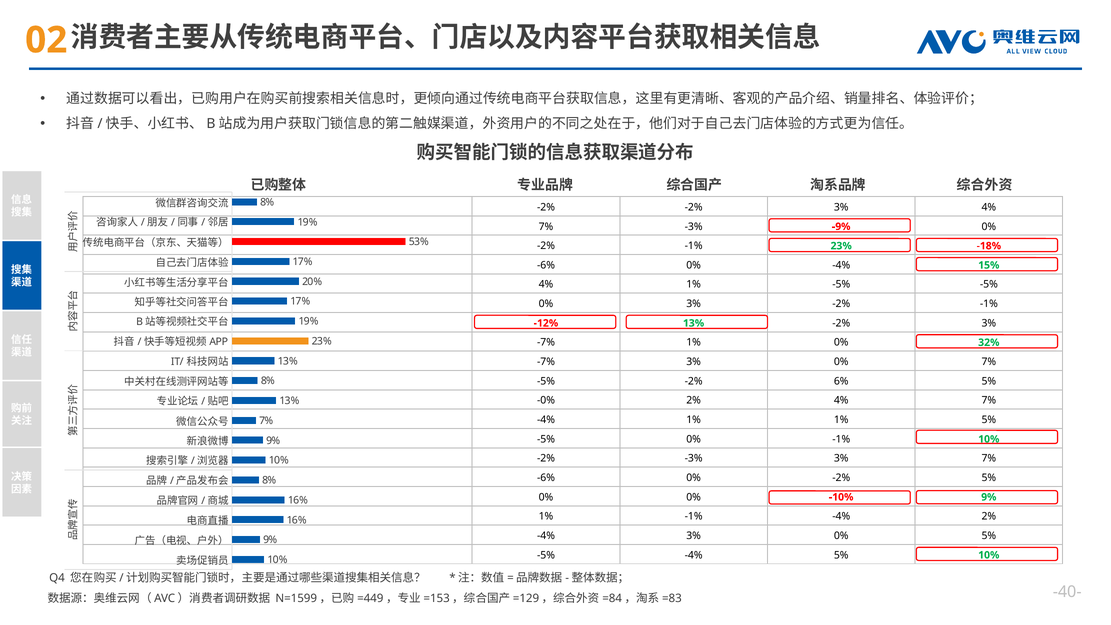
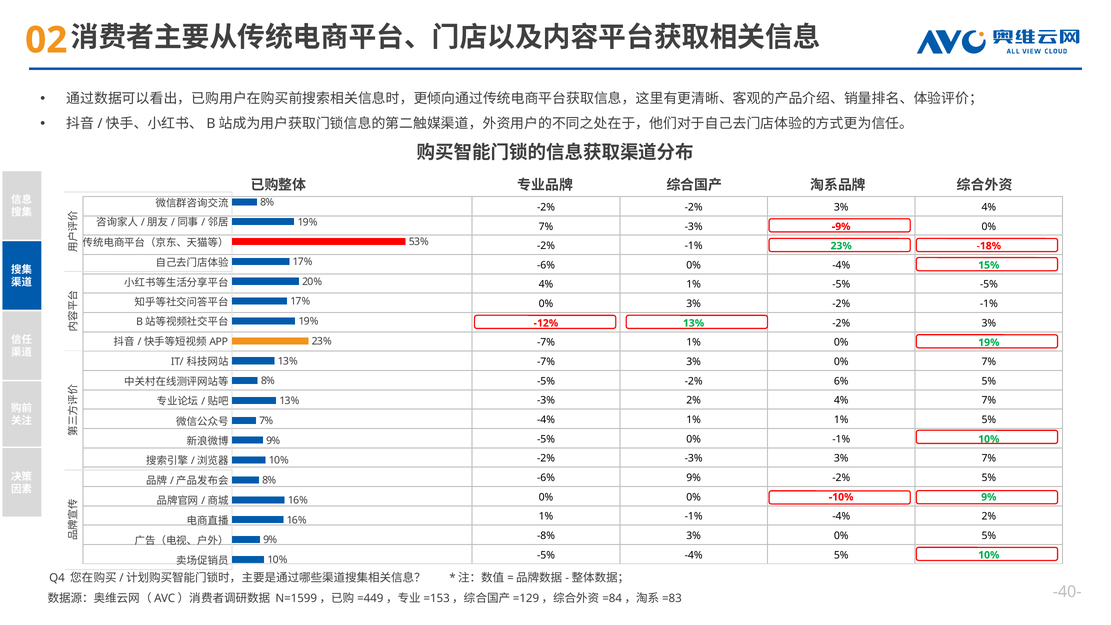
0% 32%: 32% -> 19% (989, 342)
-0%: -0% -> -3% (546, 400)
0%: 0% -> 9% (694, 478)
-4%: -4% -> -8% (546, 536)
